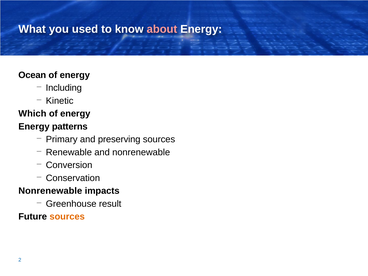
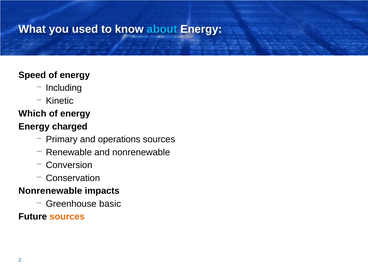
about colour: pink -> light blue (162, 29)
Ocean: Ocean -> Speed (32, 75)
patterns: patterns -> charged (70, 126)
preserving: preserving -> operations (119, 139)
result: result -> basic (110, 204)
